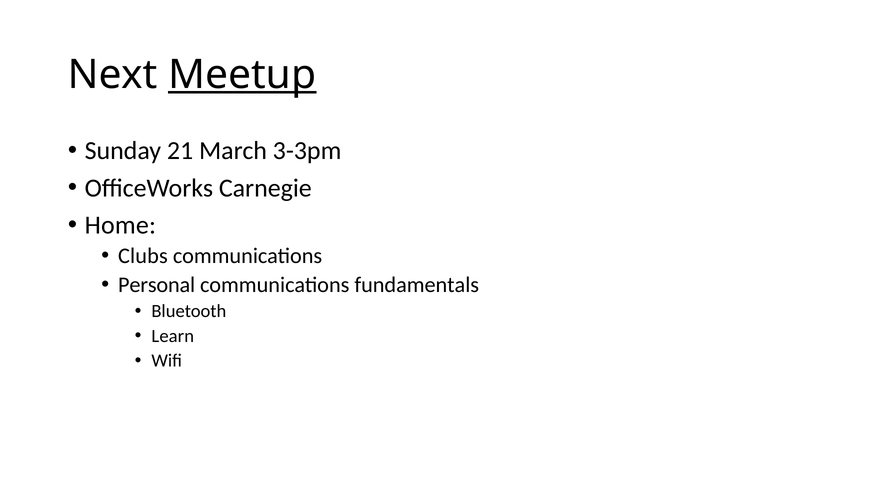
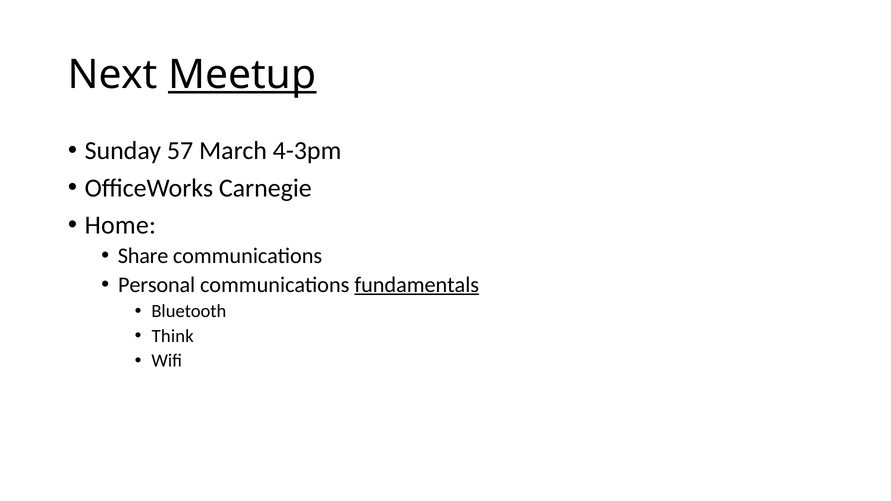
21: 21 -> 57 (180, 151)
3-3pm: 3-3pm -> 4-3pm (307, 151)
Clubs: Clubs -> Share (143, 256)
fundamentals underline: none -> present (417, 285)
Learn: Learn -> Think (173, 336)
